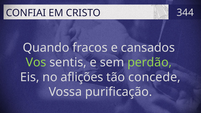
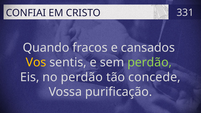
344: 344 -> 331 (185, 13)
Vos colour: light green -> yellow (36, 62)
no aflições: aflições -> perdão (82, 77)
